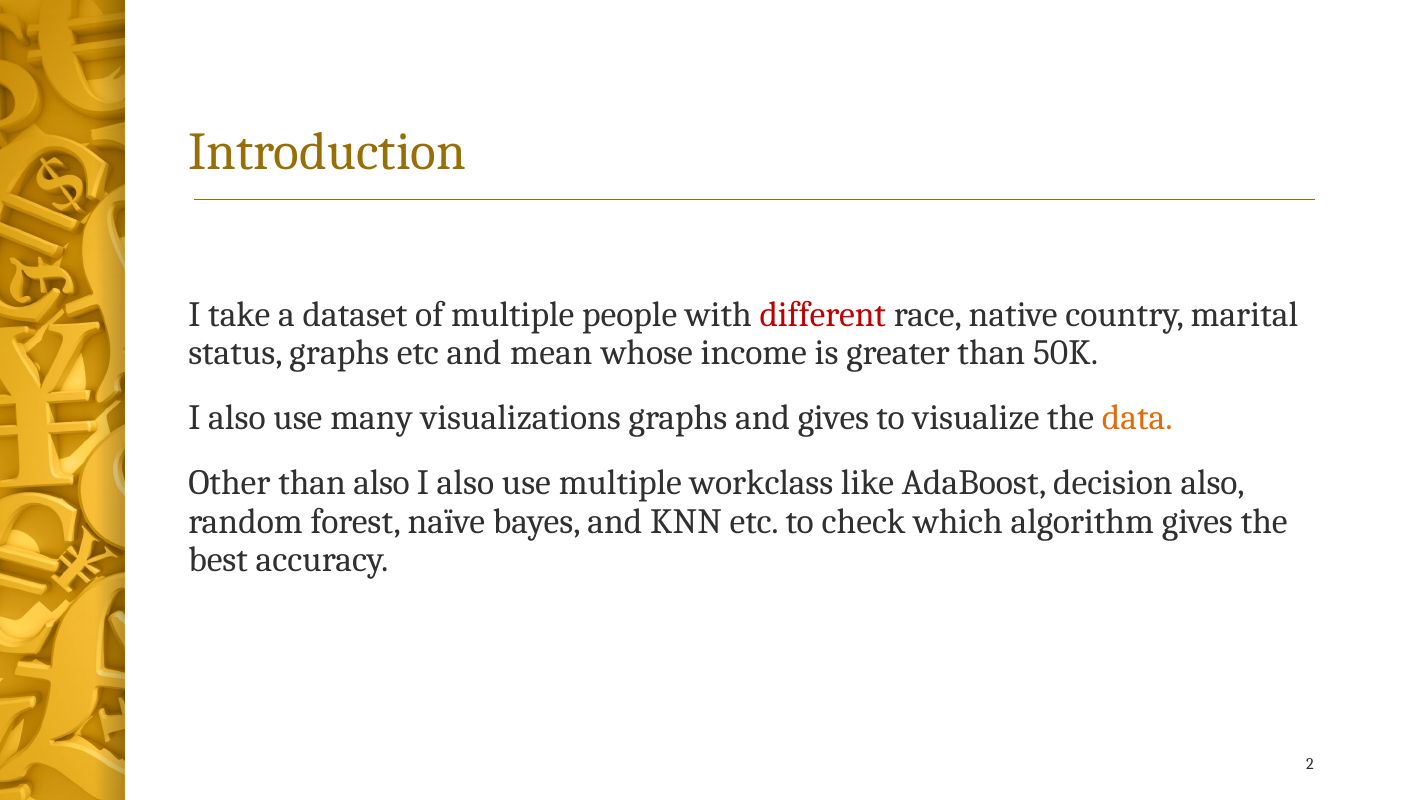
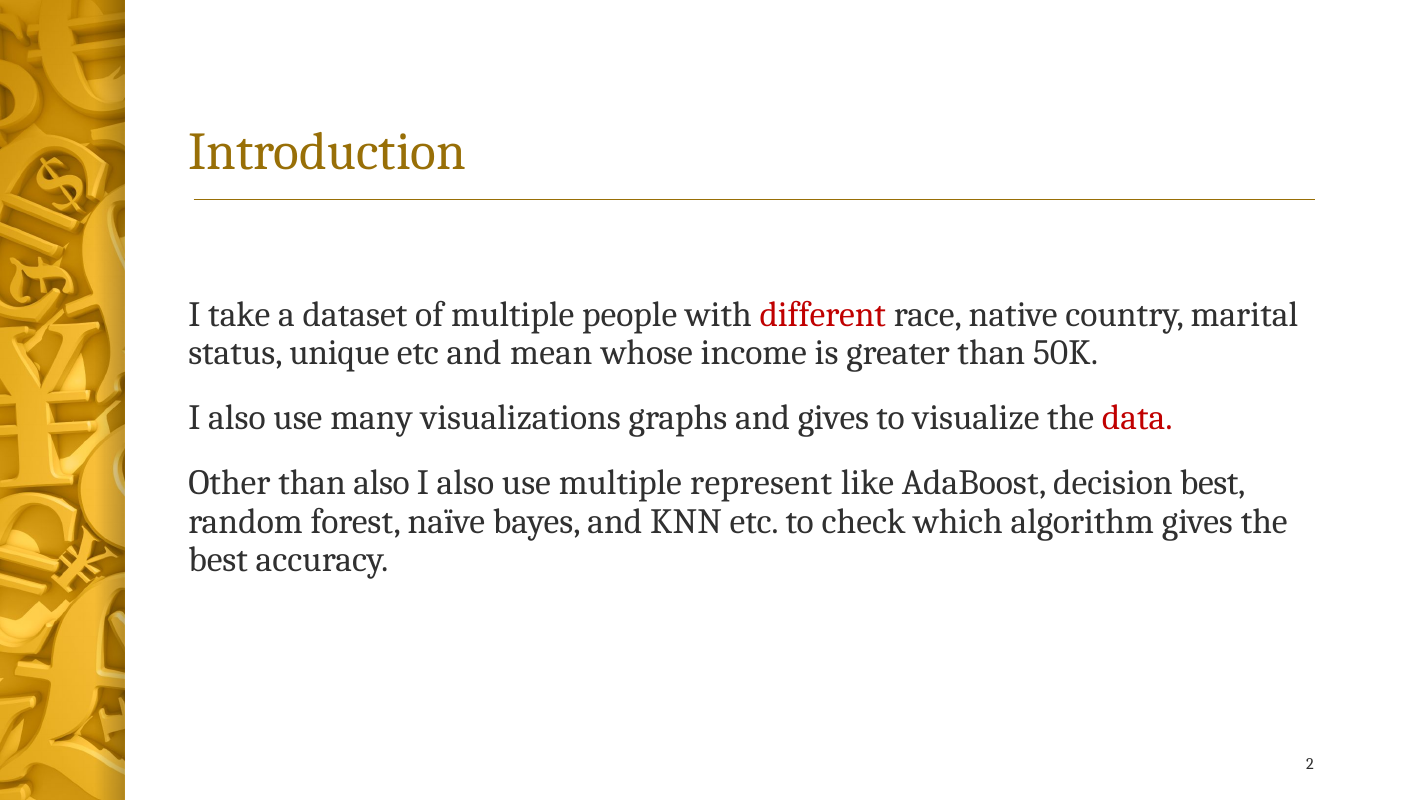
status graphs: graphs -> unique (339, 353)
data colour: orange -> red (1137, 418)
workclass: workclass -> represent (761, 483)
decision also: also -> best (1213, 483)
